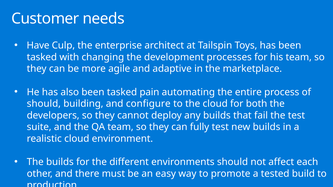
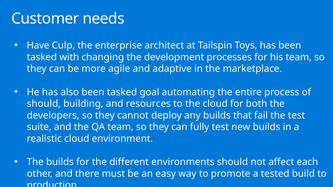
pain: pain -> goal (149, 92)
configure: configure -> resources (148, 104)
